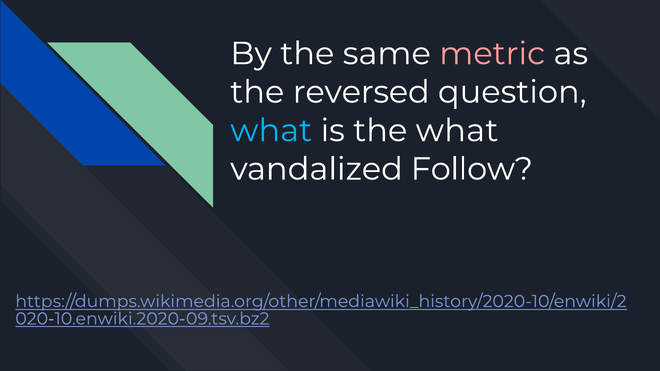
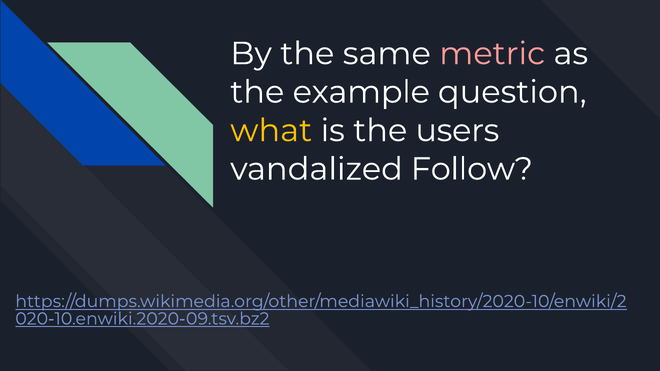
reversed: reversed -> example (361, 92)
what colour: light blue -> yellow (271, 131)
the what: what -> users (457, 131)
